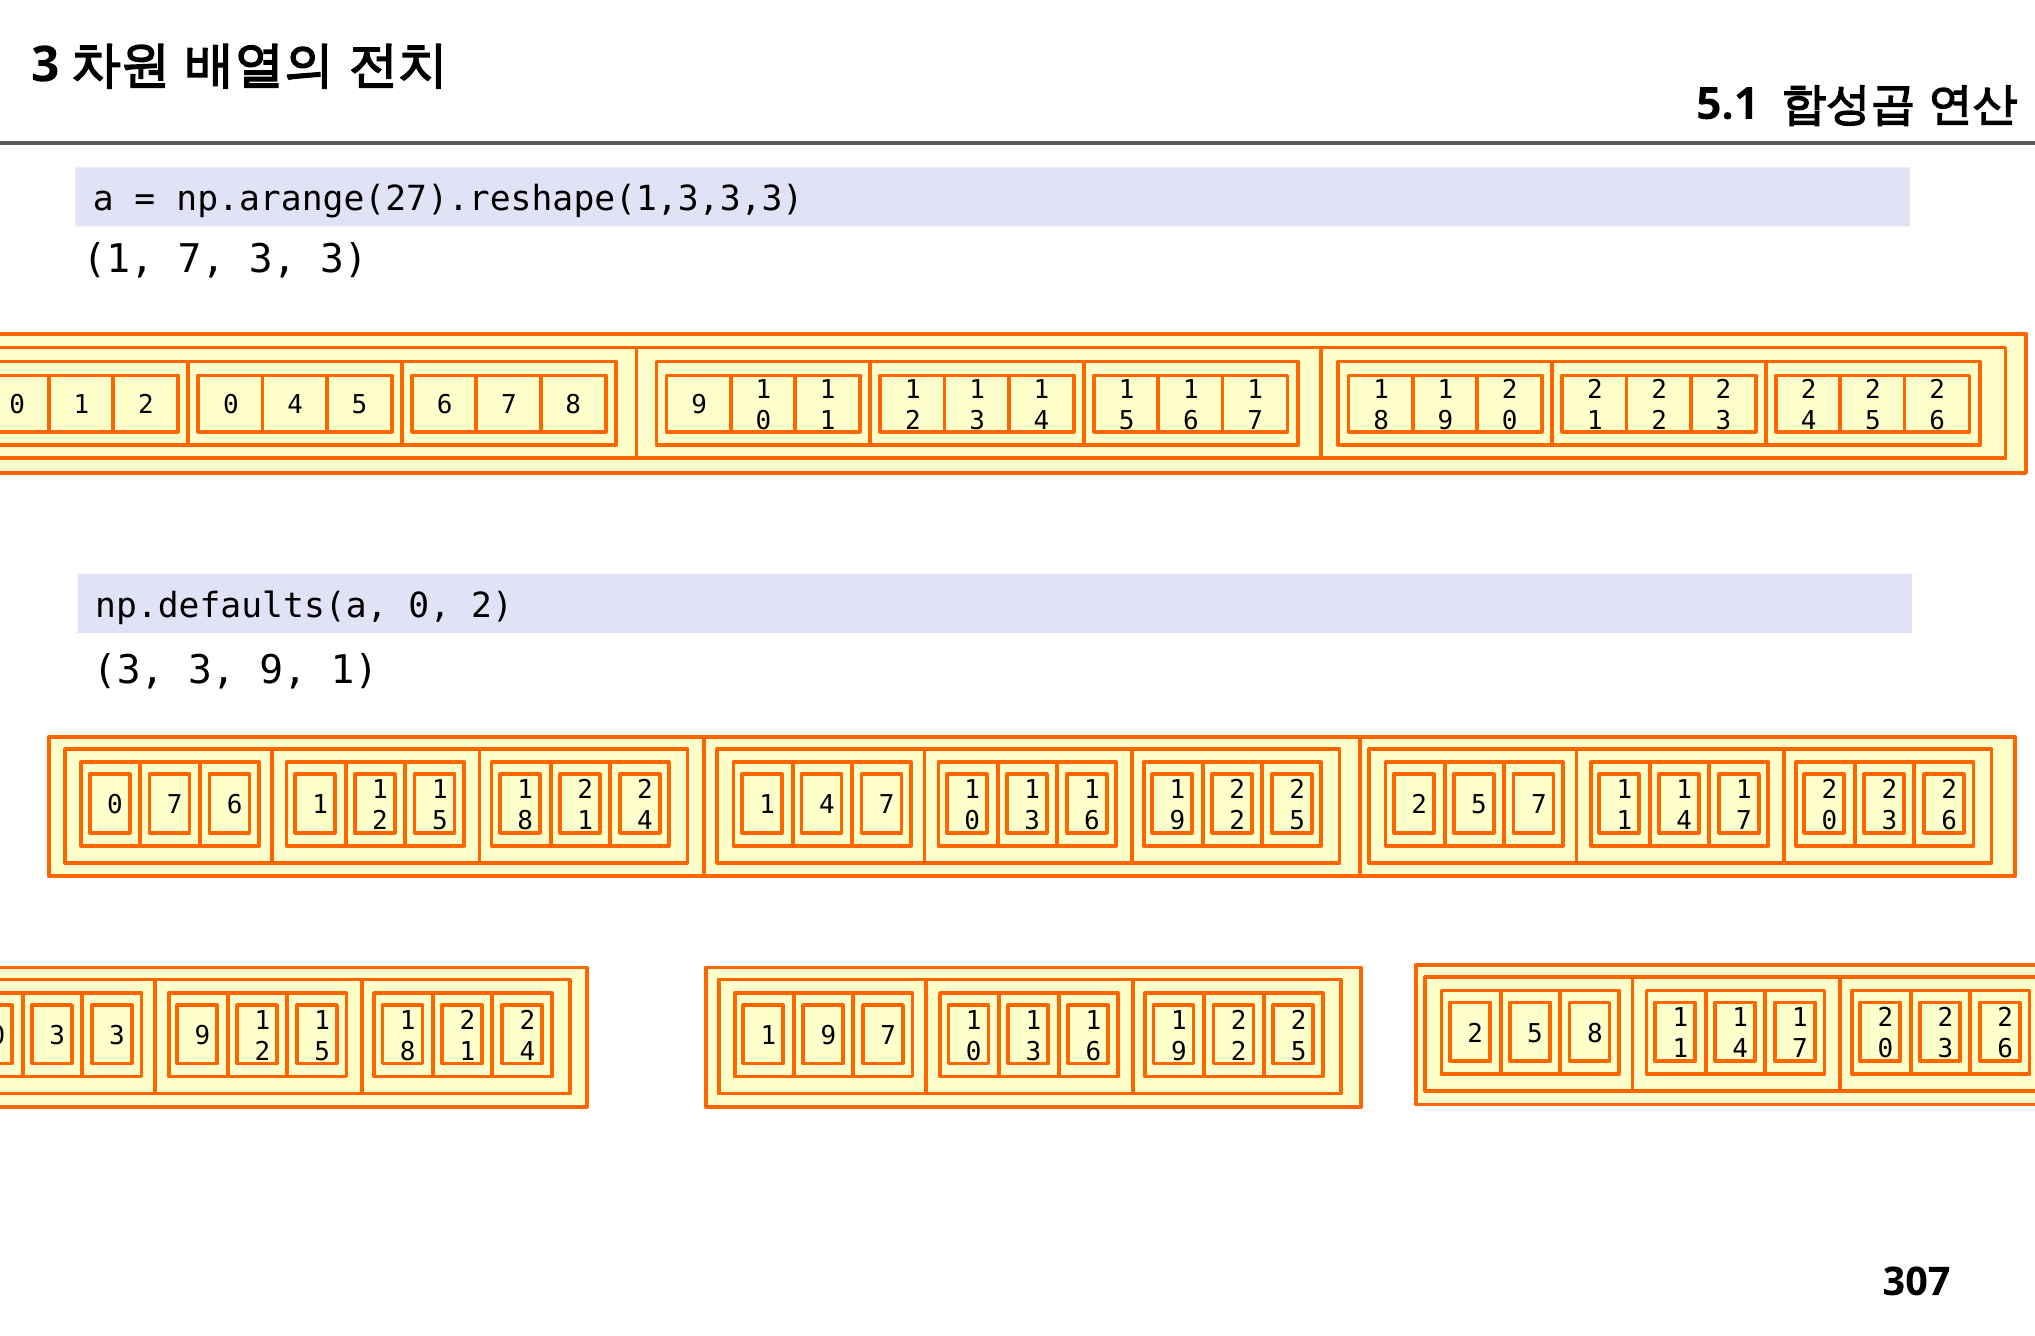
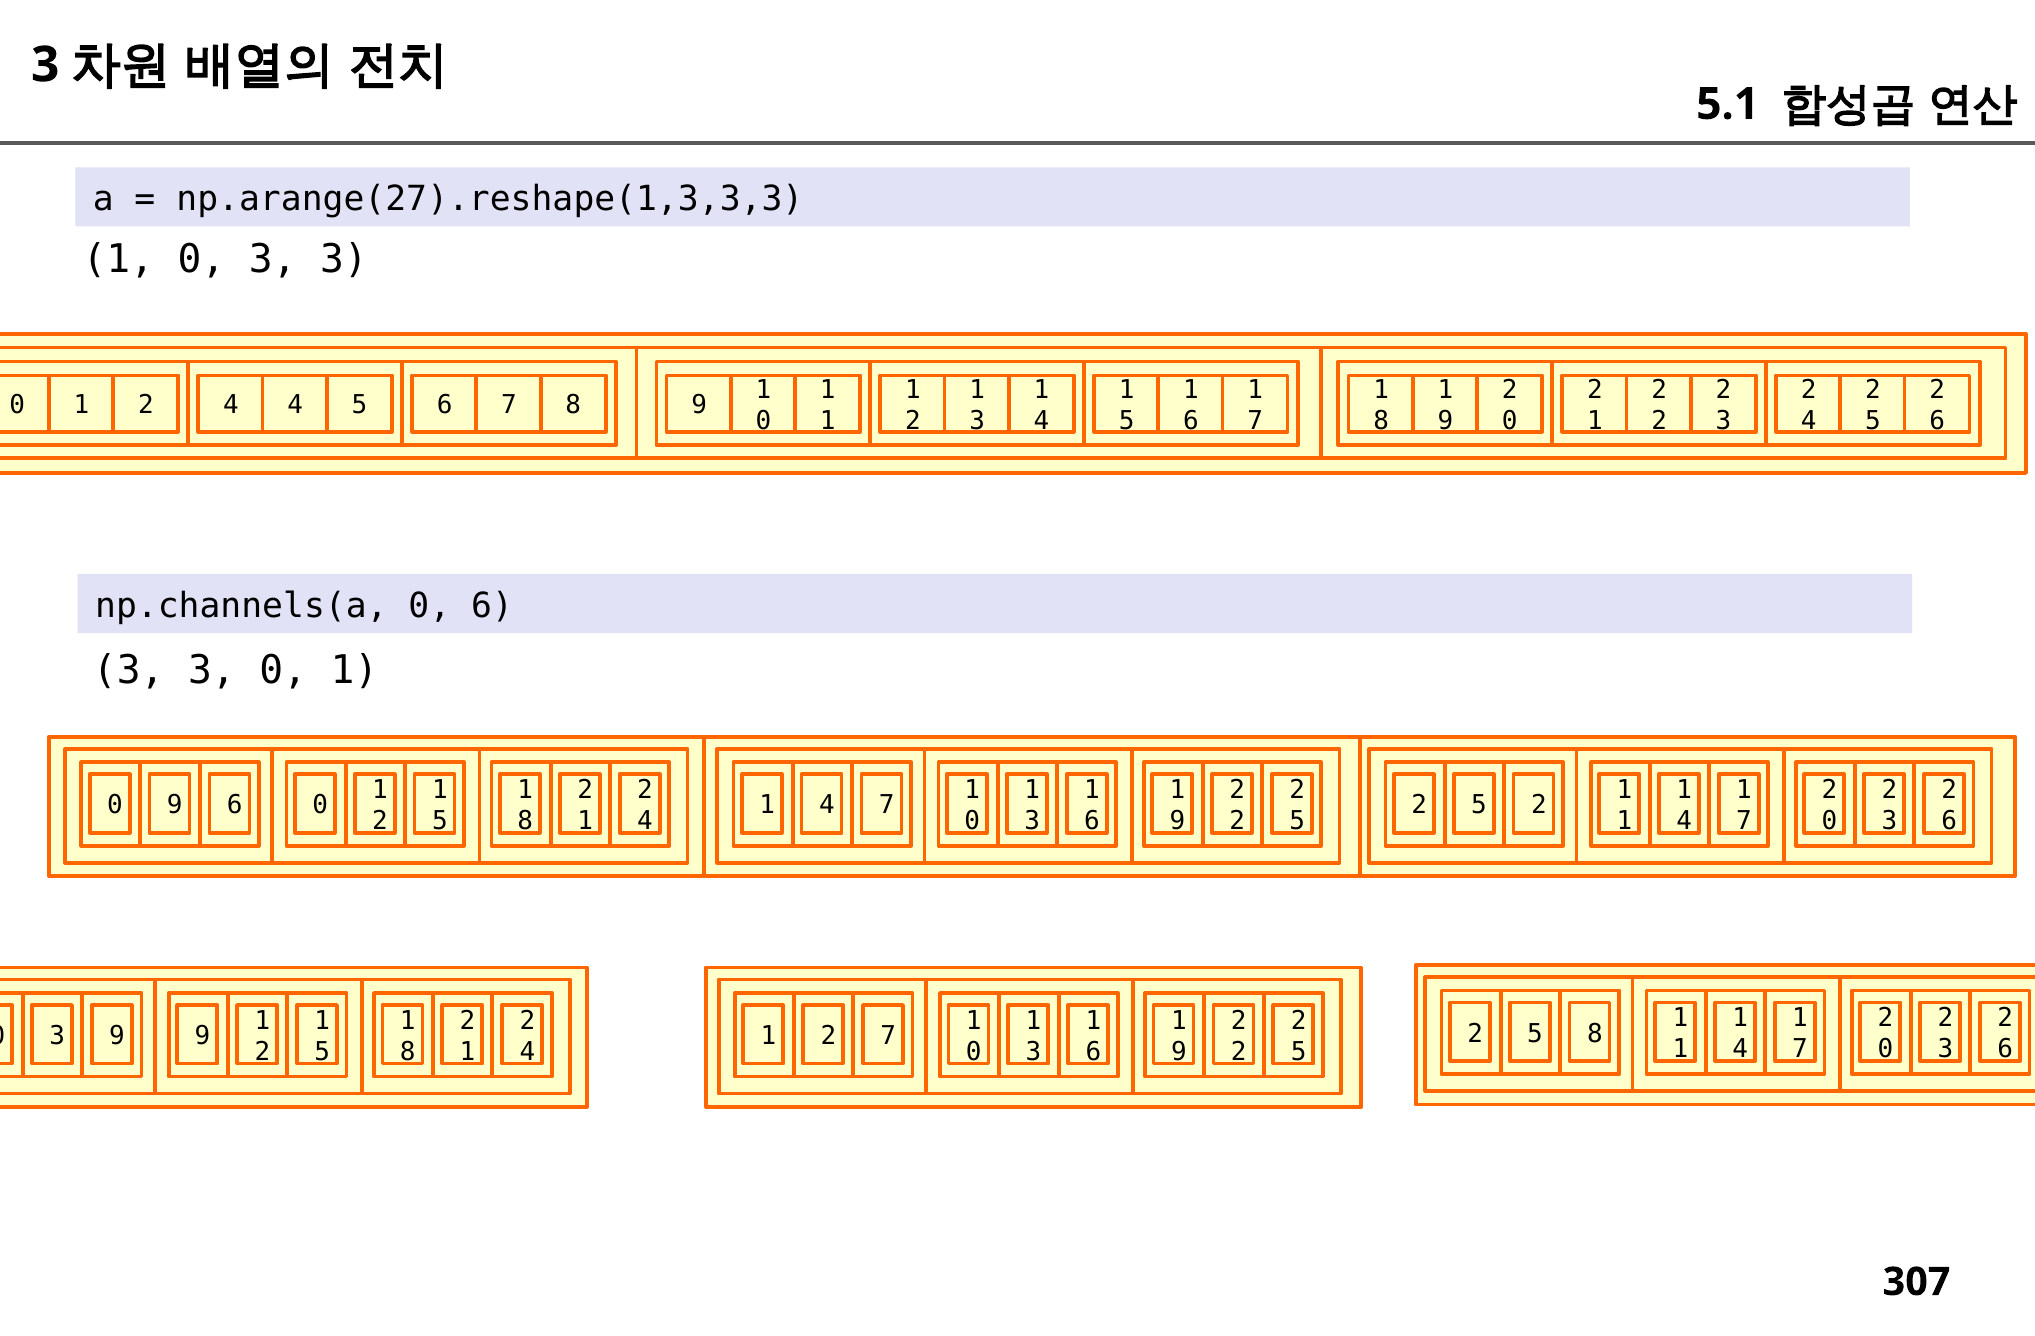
7: 7 -> 0 (201, 260)
0 1 2 0: 0 -> 4 (231, 406)
np.defaults(a: np.defaults(a -> np.channels(a (241, 606)
2: 2 -> 6 (492, 606)
9: 9 -> 0 (283, 671)
0 7: 7 -> 9 (175, 806)
1: 1 -> 0 (320, 806)
7: 7 -> 2 (1539, 806)
3: 3 -> 9 (117, 1037)
9: 9 -> 2 (828, 1037)
